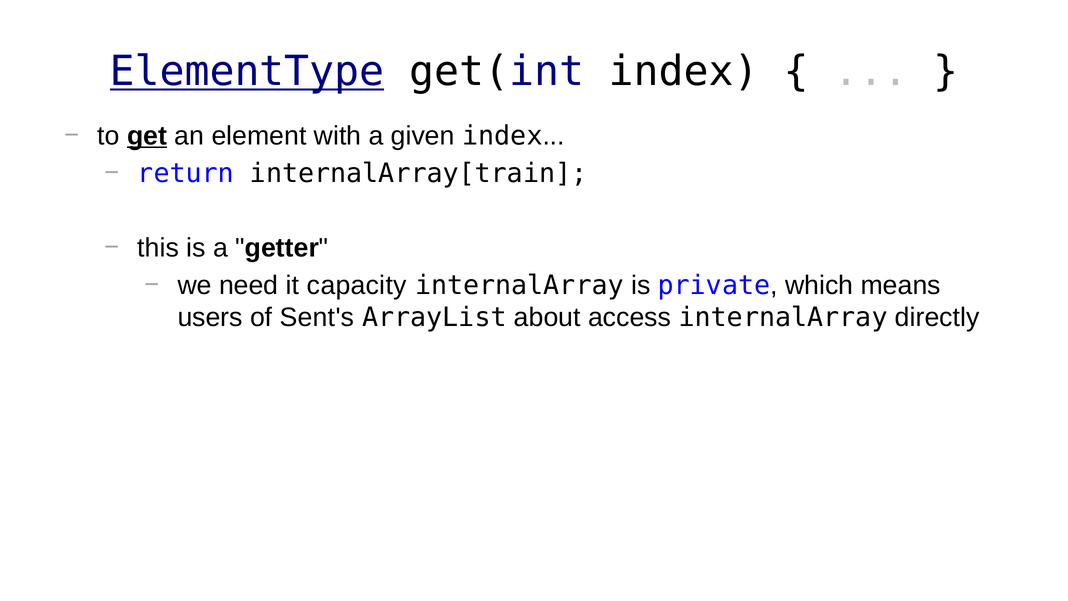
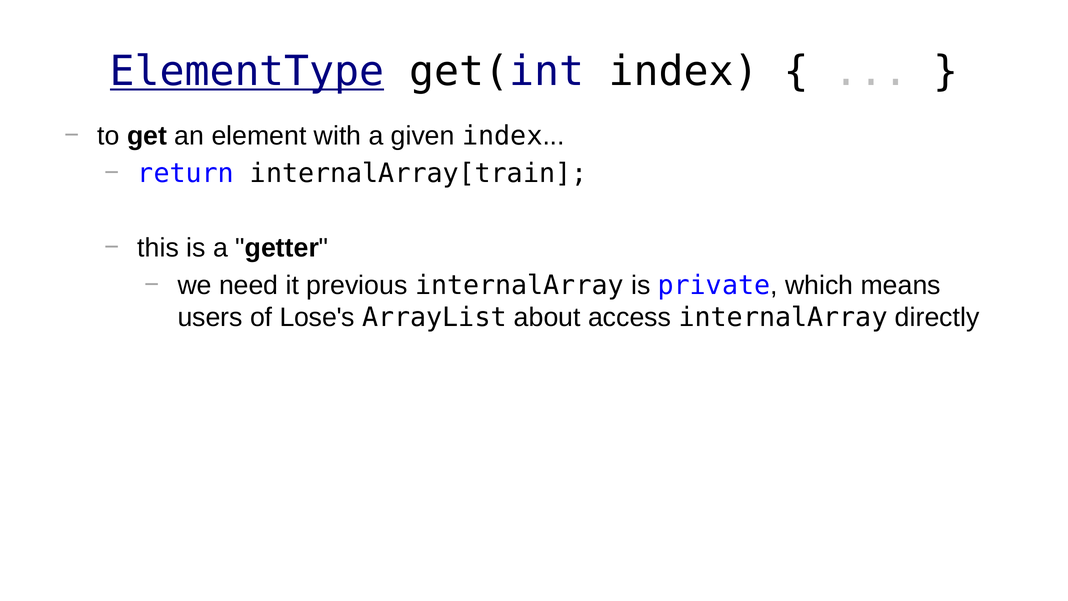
get underline: present -> none (147, 136)
capacity: capacity -> previous (357, 285)
Sent's: Sent's -> Lose's (317, 317)
